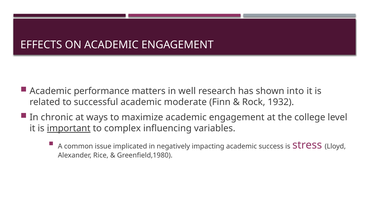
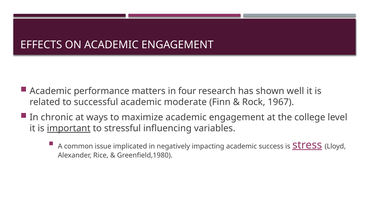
well: well -> four (187, 91)
into: into -> well (295, 91)
1932: 1932 -> 1967 (281, 102)
complex: complex -> stressful (122, 128)
stress underline: none -> present (307, 145)
